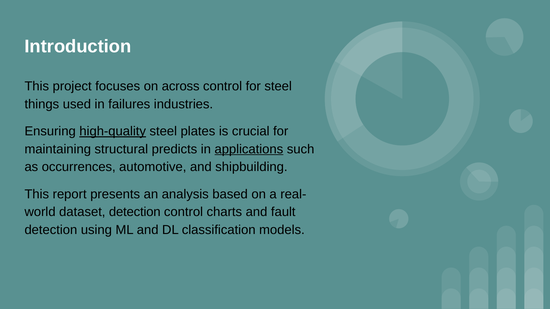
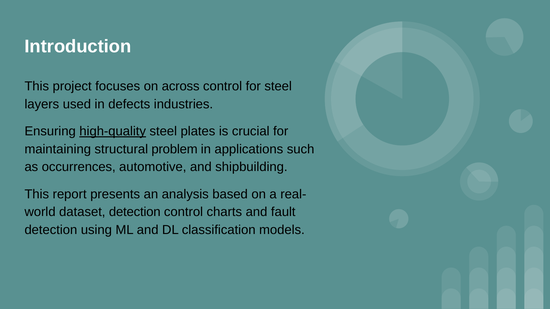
things: things -> layers (42, 104)
failures: failures -> defects (129, 104)
predicts: predicts -> problem (175, 149)
applications underline: present -> none (249, 149)
